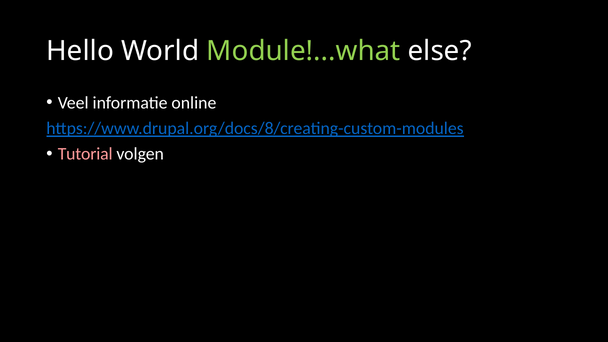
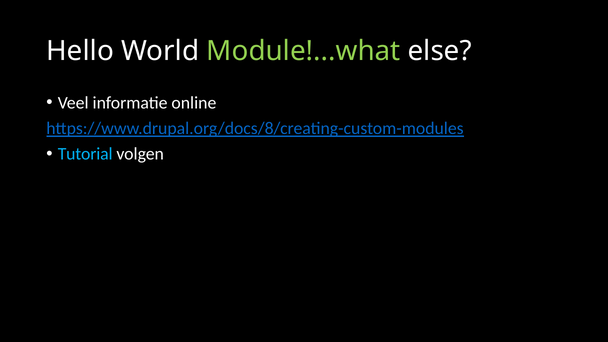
Tutorial colour: pink -> light blue (85, 154)
